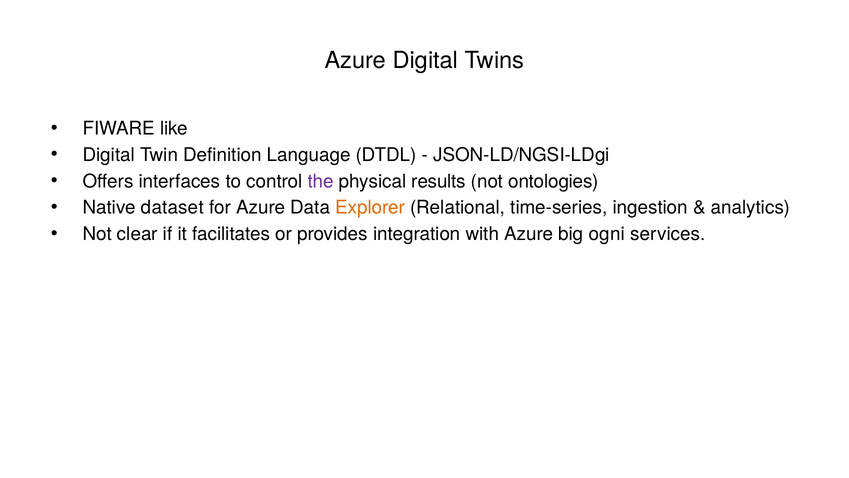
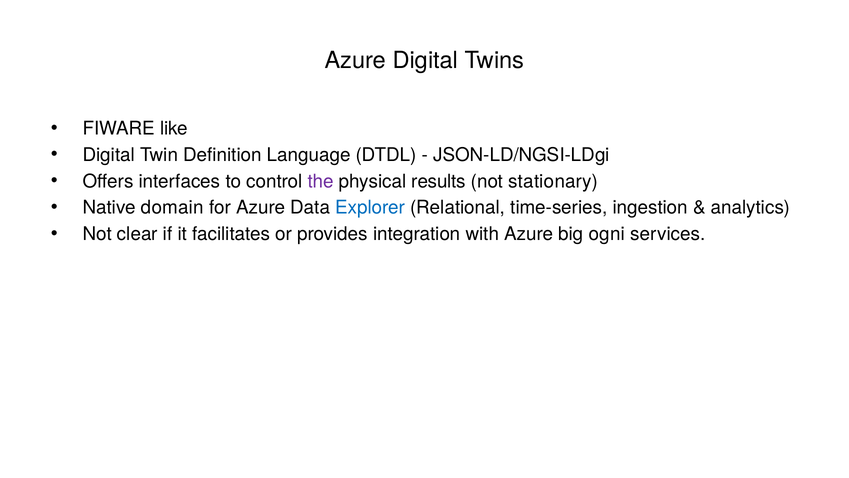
ontologies: ontologies -> stationary (553, 181)
dataset: dataset -> domain (172, 208)
Explorer colour: orange -> blue (370, 208)
